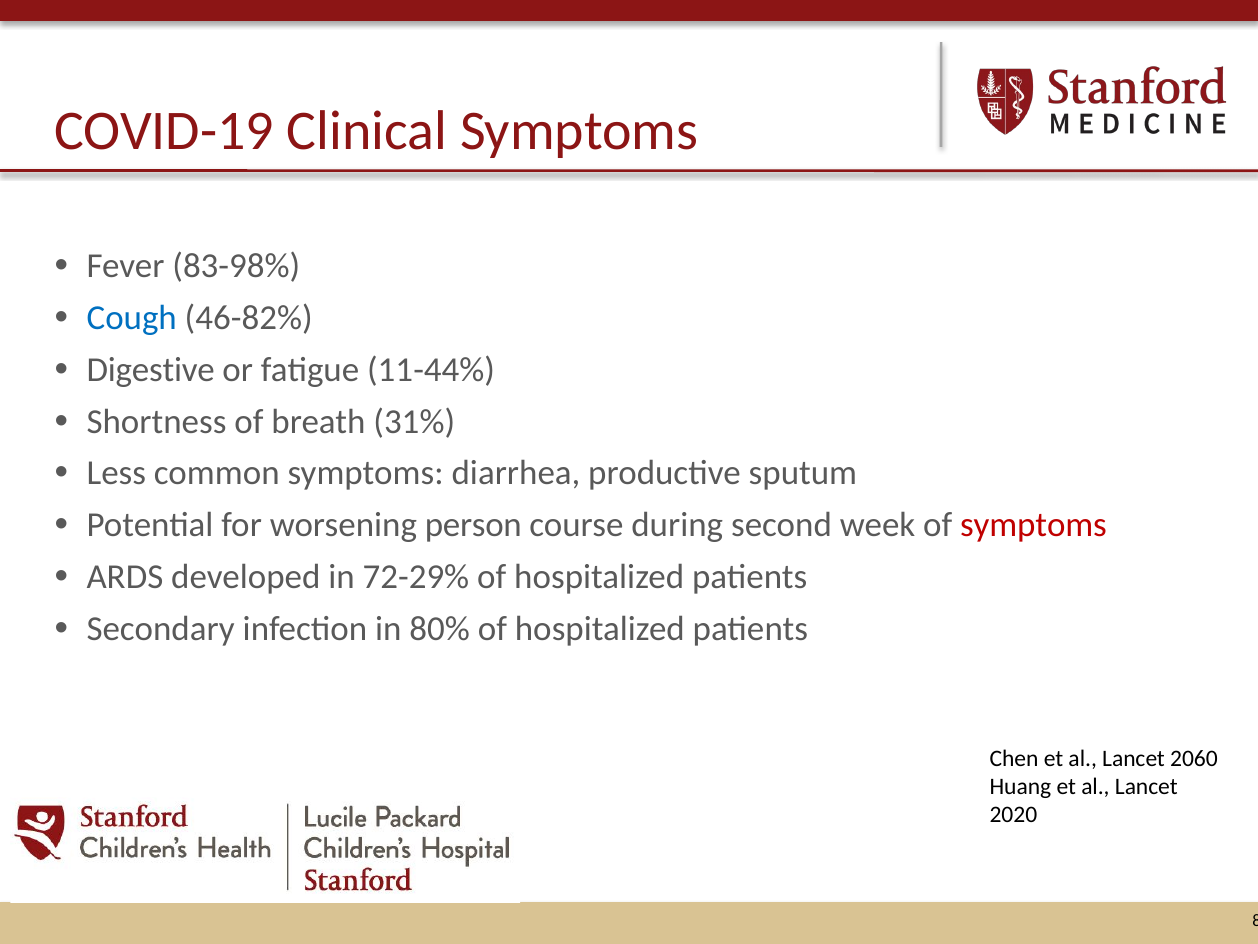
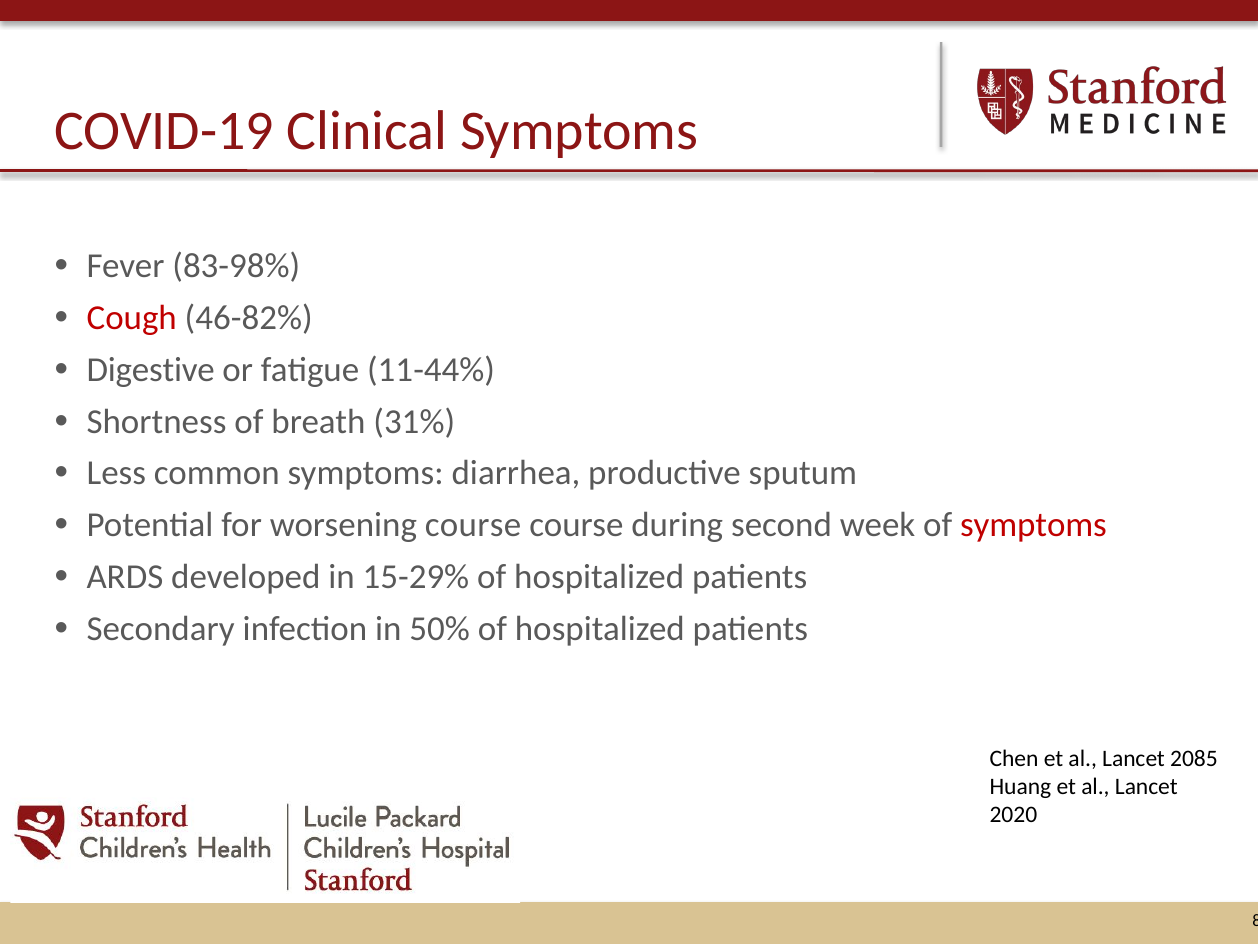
Cough colour: blue -> red (132, 318)
worsening person: person -> course (473, 525)
72-29%: 72-29% -> 15-29% (416, 577)
80%: 80% -> 50% (440, 628)
2060: 2060 -> 2085 (1194, 758)
